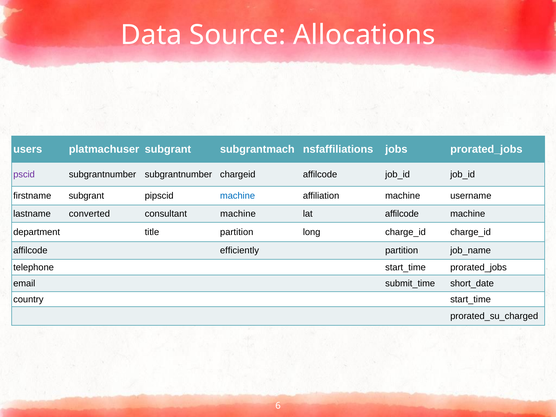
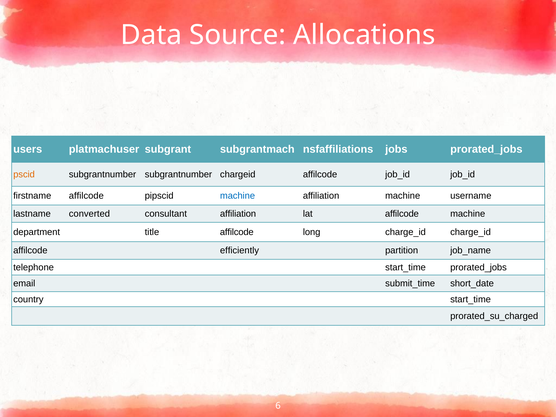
pscid colour: purple -> orange (24, 175)
firstname subgrant: subgrant -> affilcode (86, 196)
consultant machine: machine -> affiliation (238, 214)
title partition: partition -> affilcode (237, 232)
